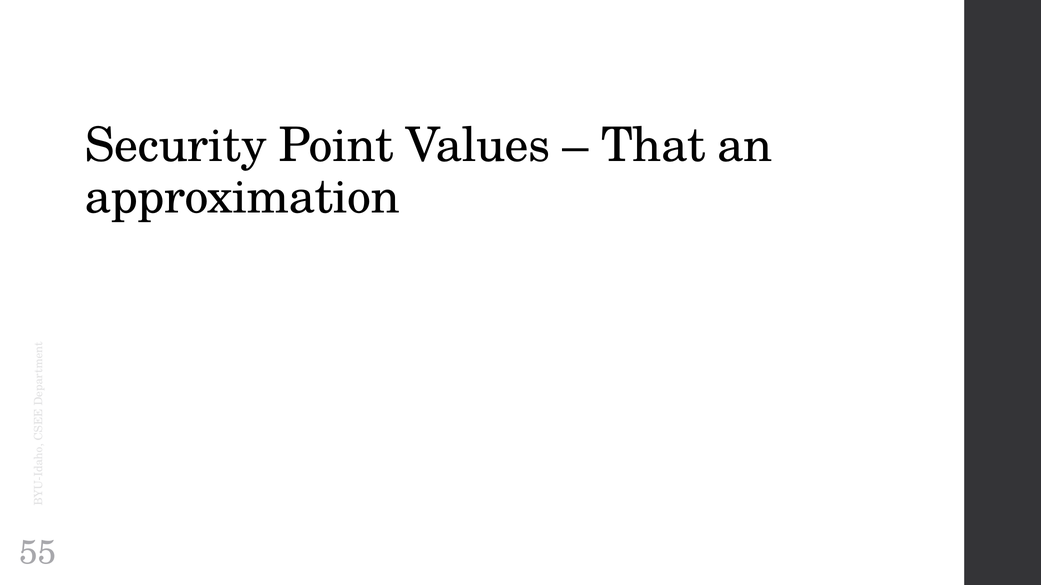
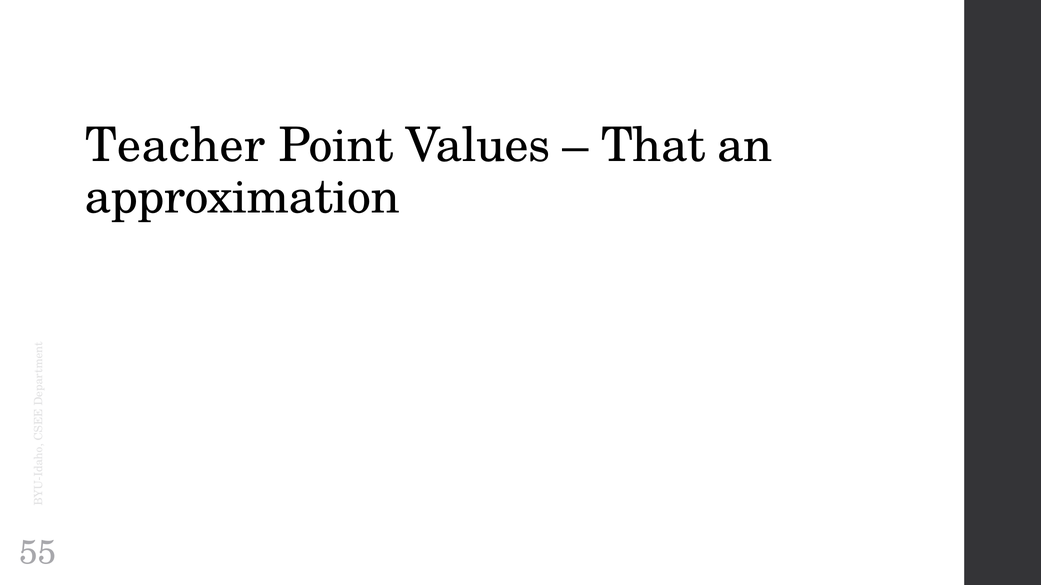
Security: Security -> Teacher (175, 146)
